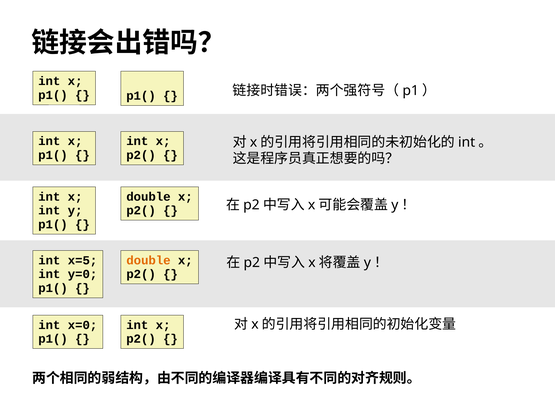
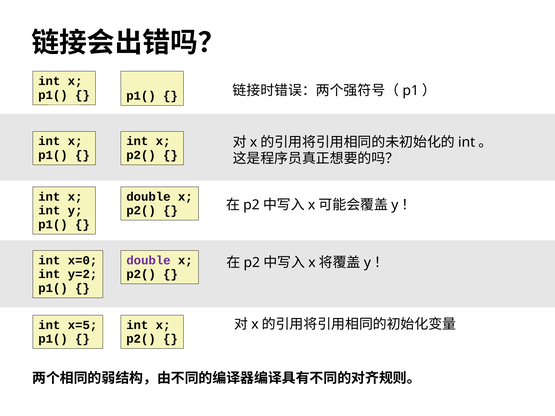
x=5: x=5 -> x=0 (83, 260)
double colour: orange -> purple (148, 260)
y=0: y=0 -> y=2 (83, 274)
x=0: x=0 -> x=5 (83, 325)
